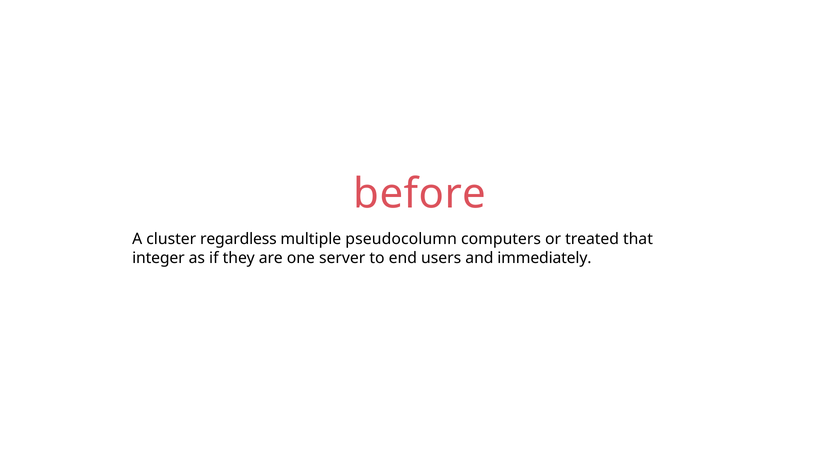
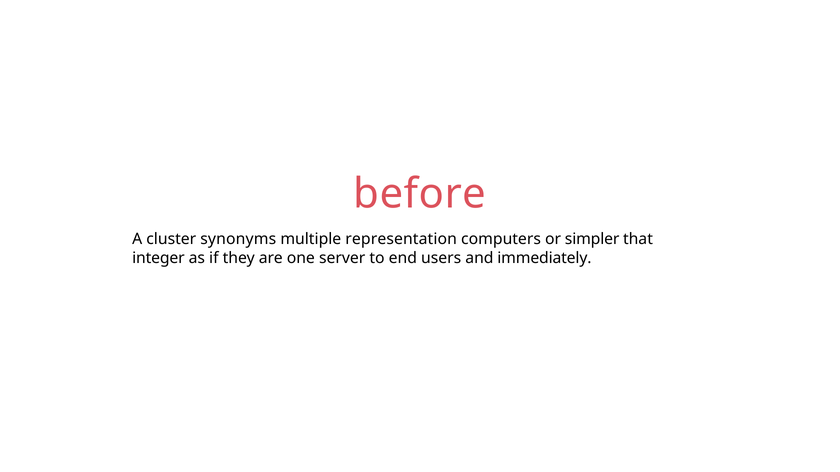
regardless: regardless -> synonyms (238, 239)
pseudocolumn: pseudocolumn -> representation (401, 239)
treated: treated -> simpler (592, 239)
